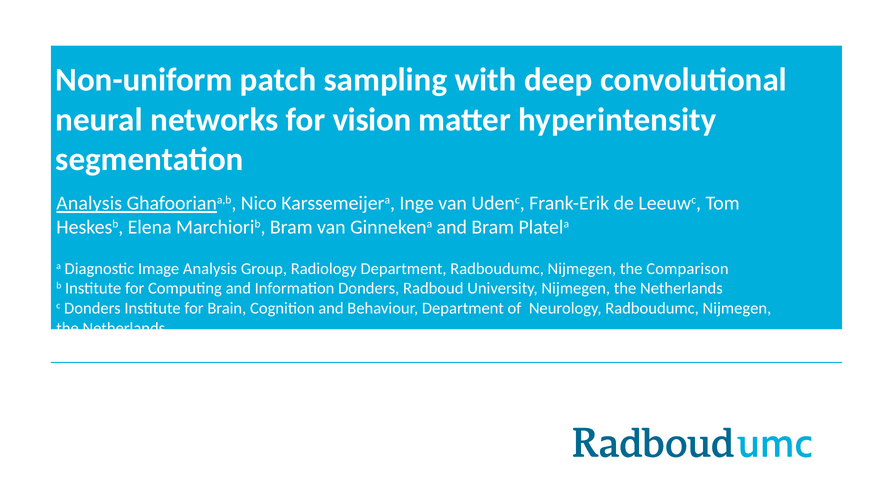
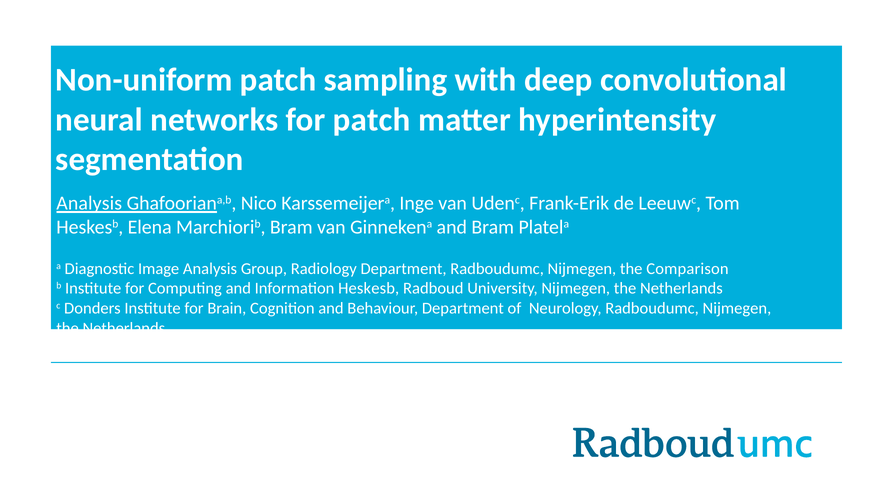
for vision: vision -> patch (372, 120)
Information Donders: Donders -> Heskesb (369, 289)
